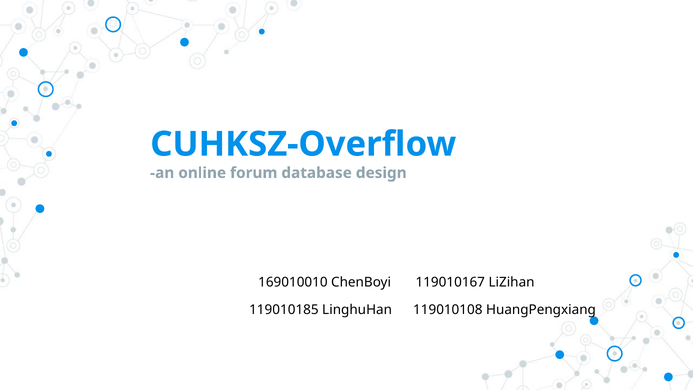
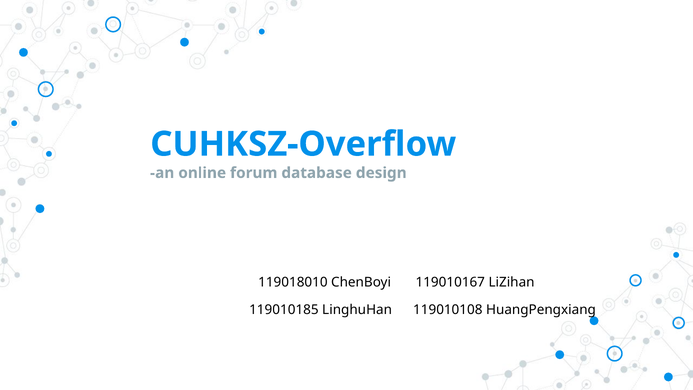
169010010: 169010010 -> 119018010 (293, 282)
